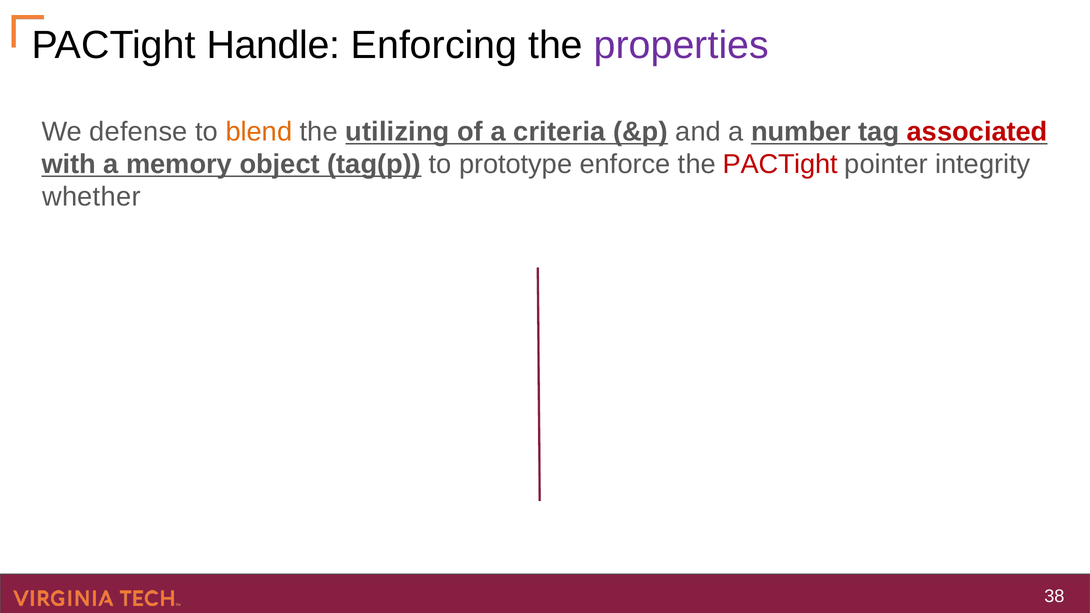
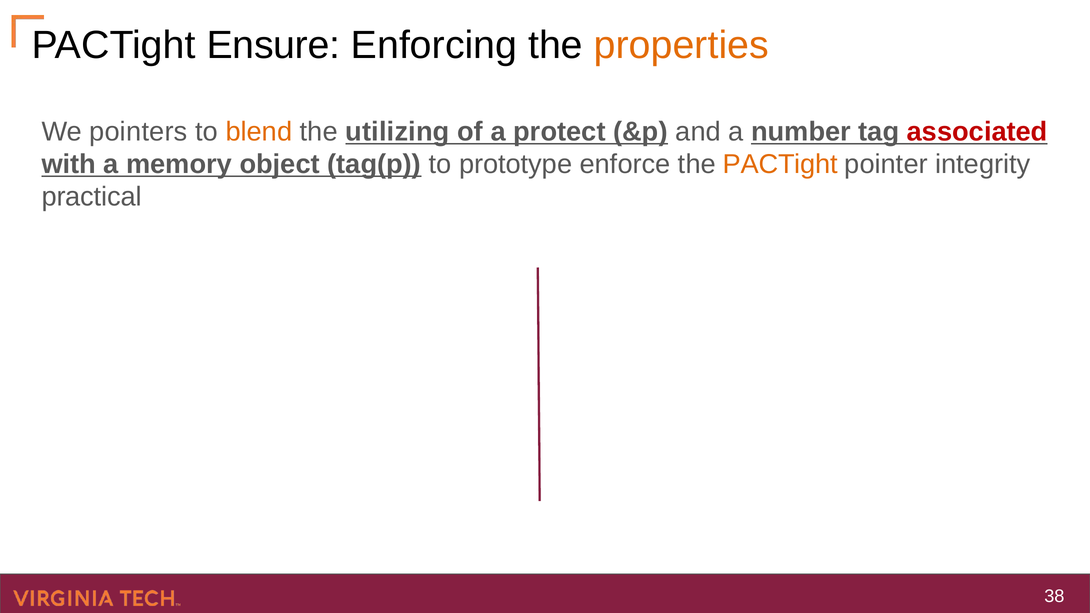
Handle: Handle -> Ensure (273, 45)
properties colour: purple -> orange (681, 45)
defense: defense -> pointers (138, 132)
criteria: criteria -> protect (559, 132)
PACTight colour: red -> orange (780, 164)
whether: whether -> practical (92, 197)
